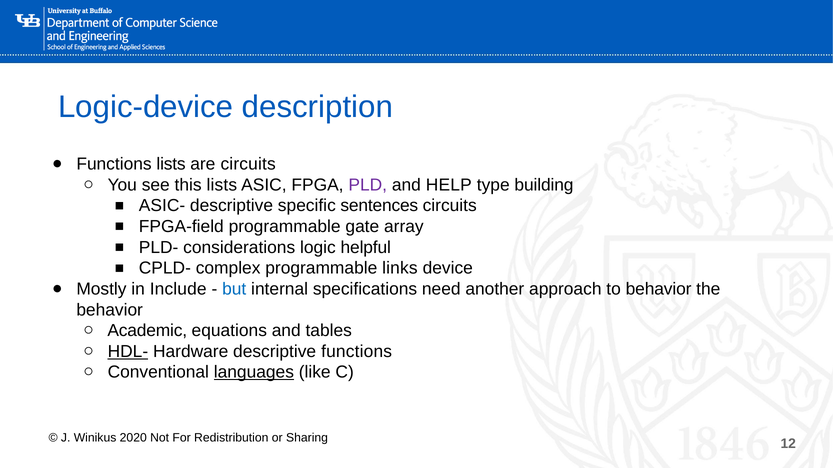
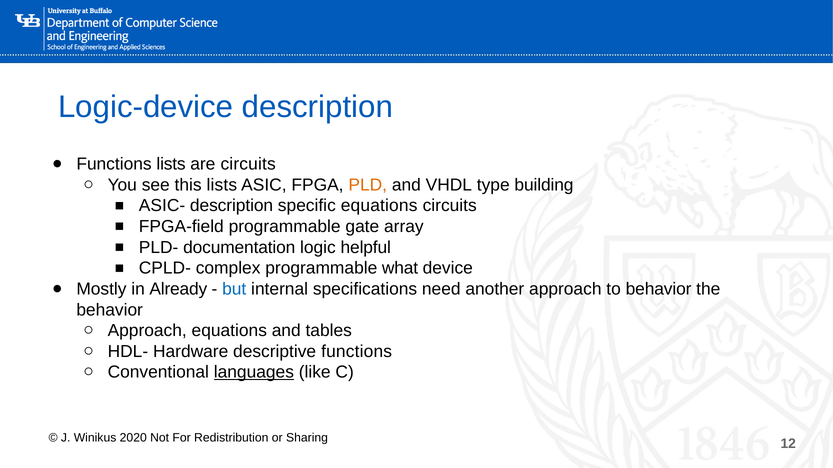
PLD colour: purple -> orange (368, 185)
HELP: HELP -> VHDL (449, 185)
ASIC- descriptive: descriptive -> description (232, 206)
specific sentences: sentences -> equations (379, 206)
considerations: considerations -> documentation (239, 248)
links: links -> what (400, 268)
Include: Include -> Already (178, 289)
Academic: Academic -> Approach (147, 331)
HDL- underline: present -> none (128, 352)
